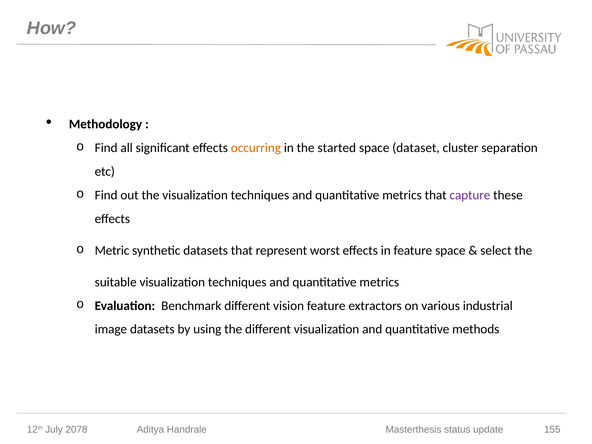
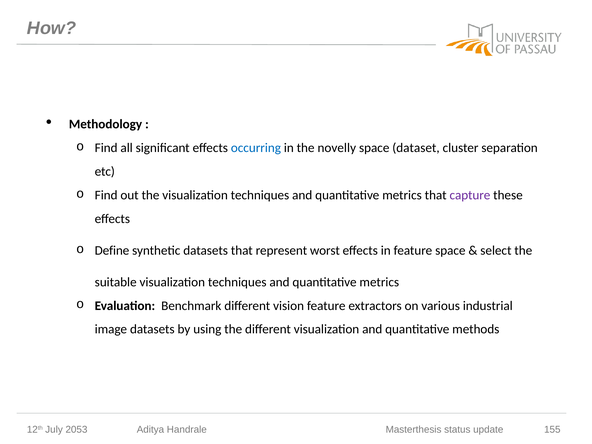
occurring colour: orange -> blue (256, 148)
started: started -> novelly (337, 148)
Metric: Metric -> Define (112, 250)
2078: 2078 -> 2053 (76, 430)
